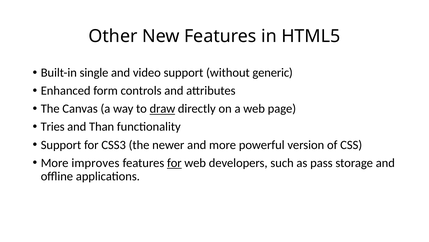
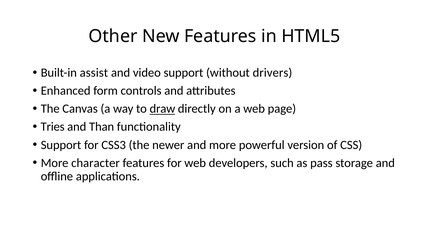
single: single -> assist (94, 73)
generic: generic -> drivers (273, 73)
improves: improves -> character (96, 162)
for underline: present -> none (174, 162)
